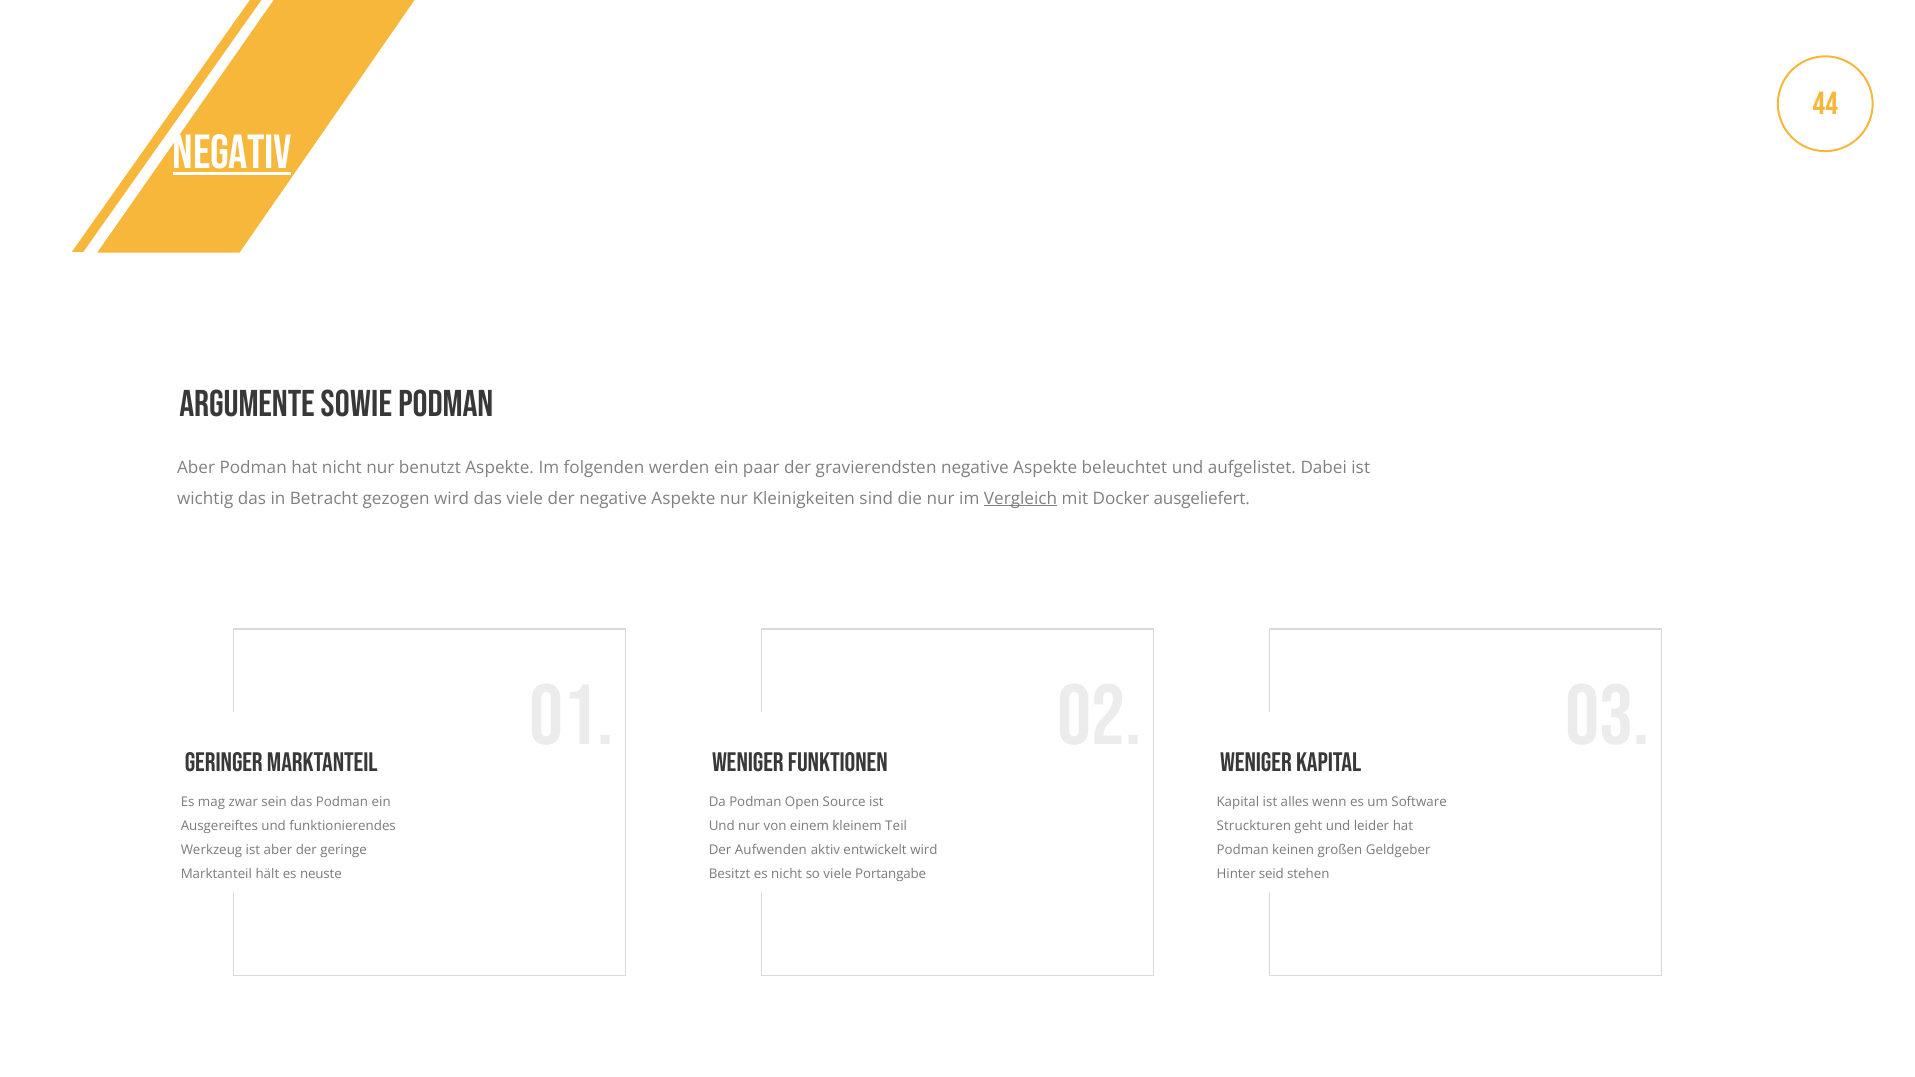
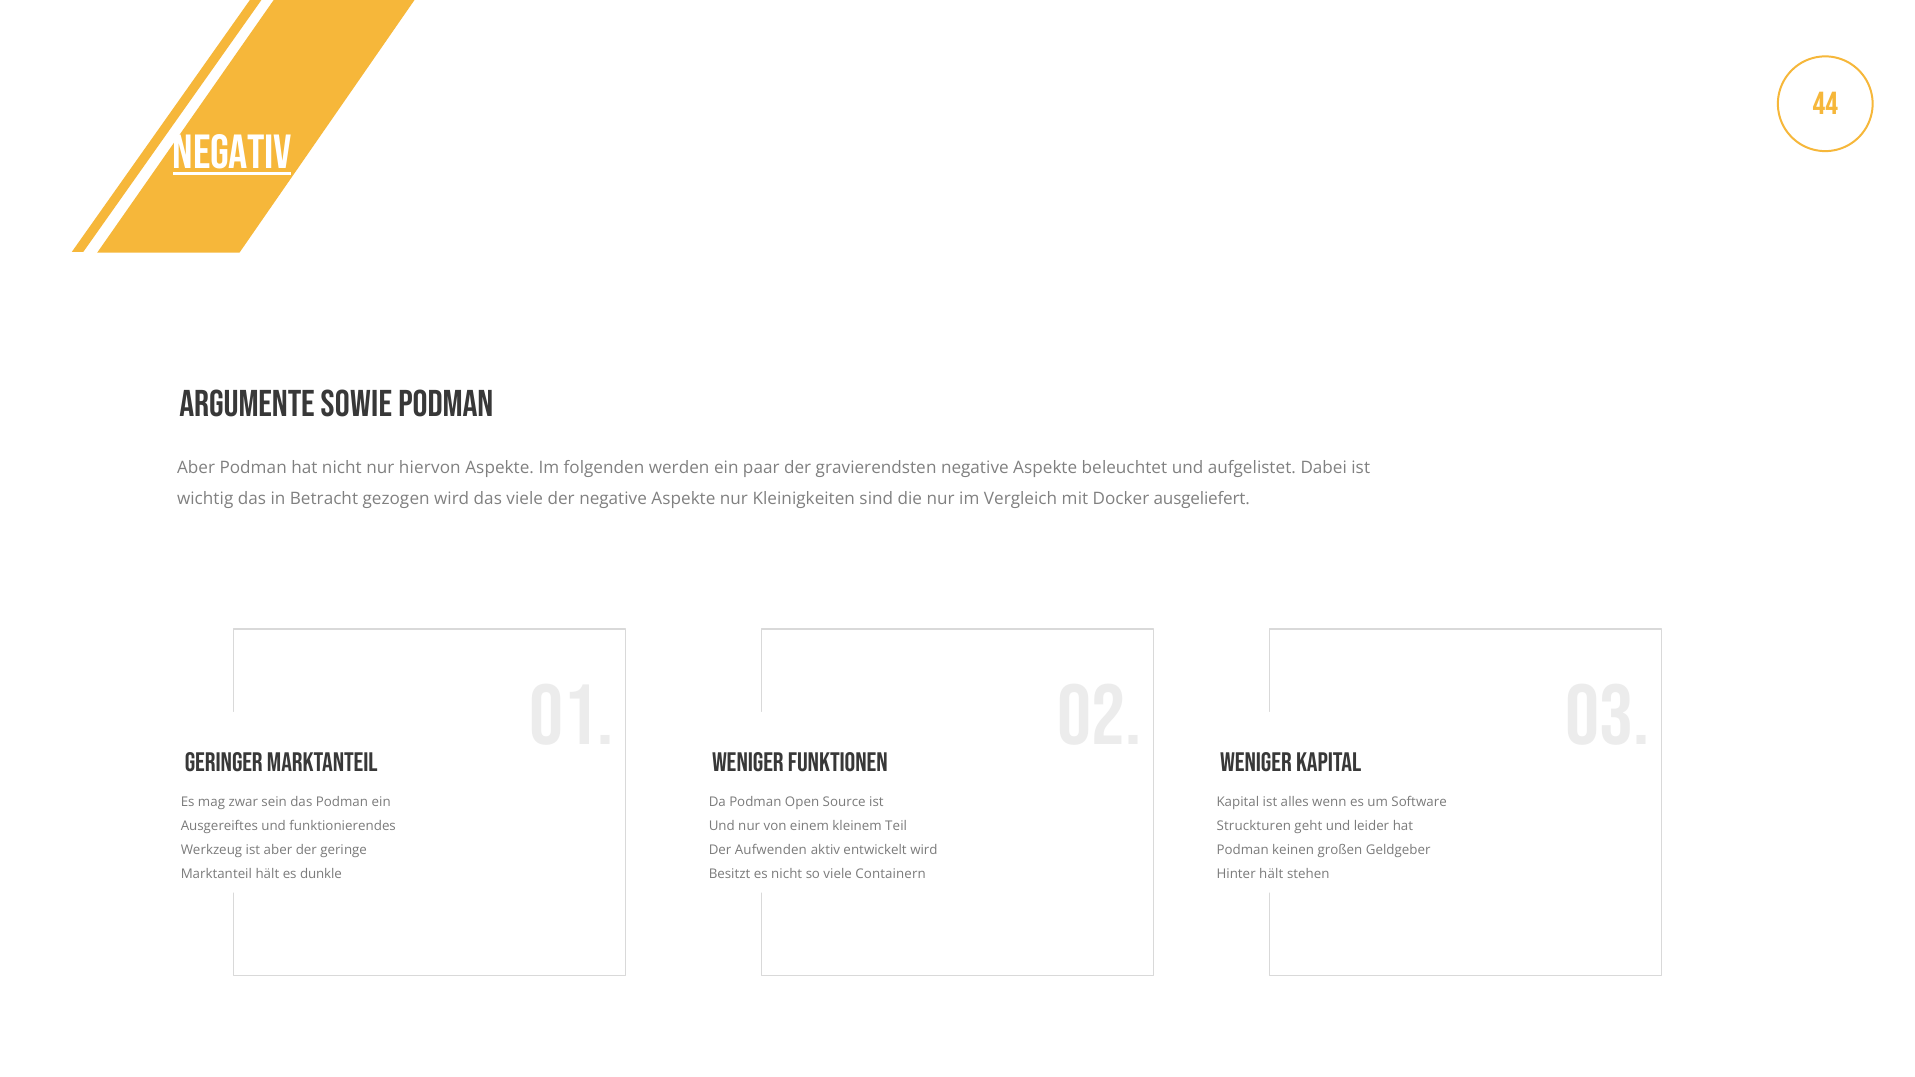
benutzt: benutzt -> hiervon (430, 468)
Vergleich underline: present -> none (1021, 499)
neuste: neuste -> dunkle (321, 874)
Portangabe: Portangabe -> Containern (891, 874)
Hinter seid: seid -> hält (1271, 874)
